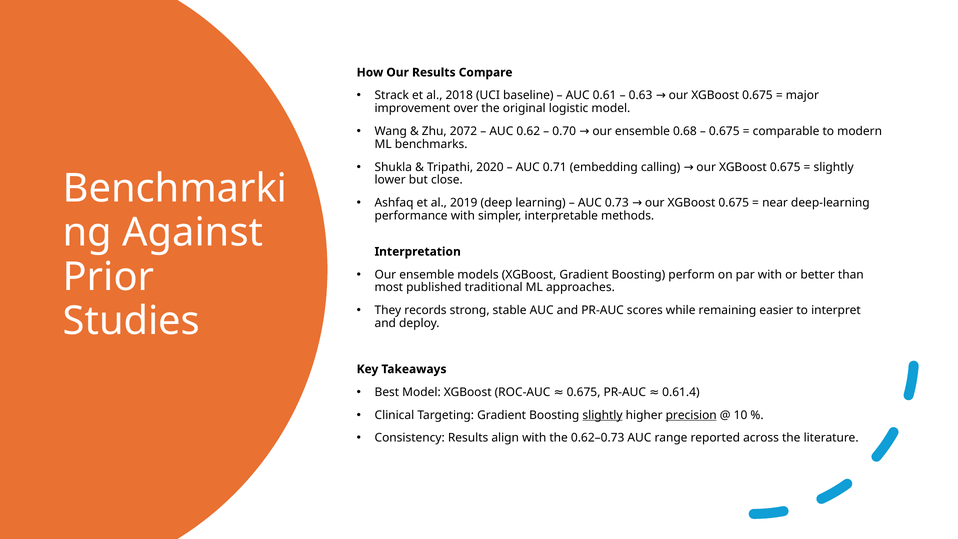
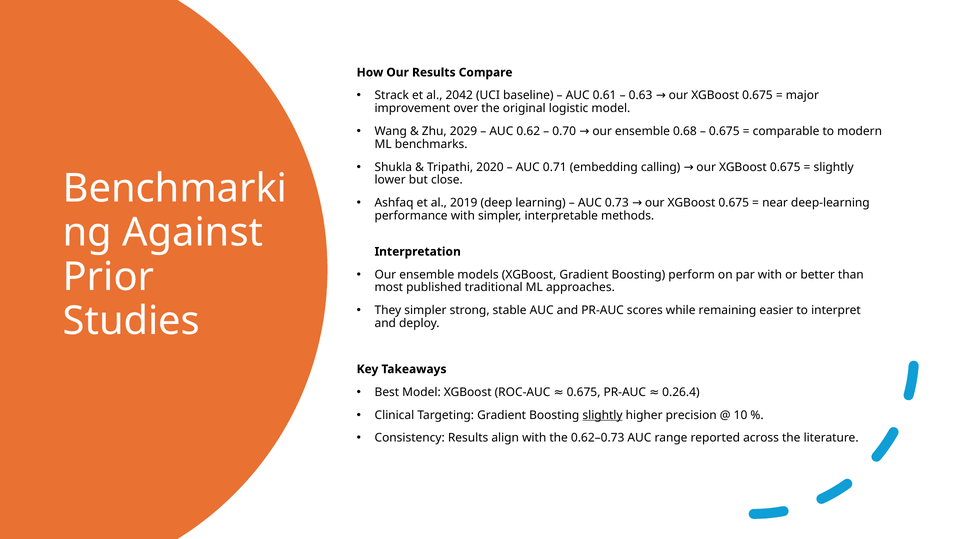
2018: 2018 -> 2042 (459, 95)
2072: 2072 -> 2029 (463, 131)
They records: records -> simpler (425, 310)
0.61.4: 0.61.4 -> 0.26.4 (681, 392)
precision underline: present -> none (691, 415)
